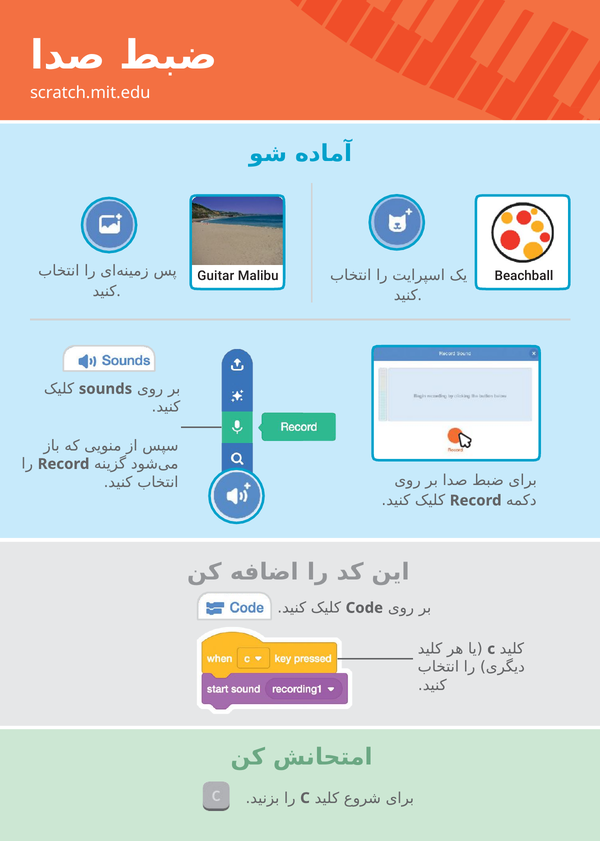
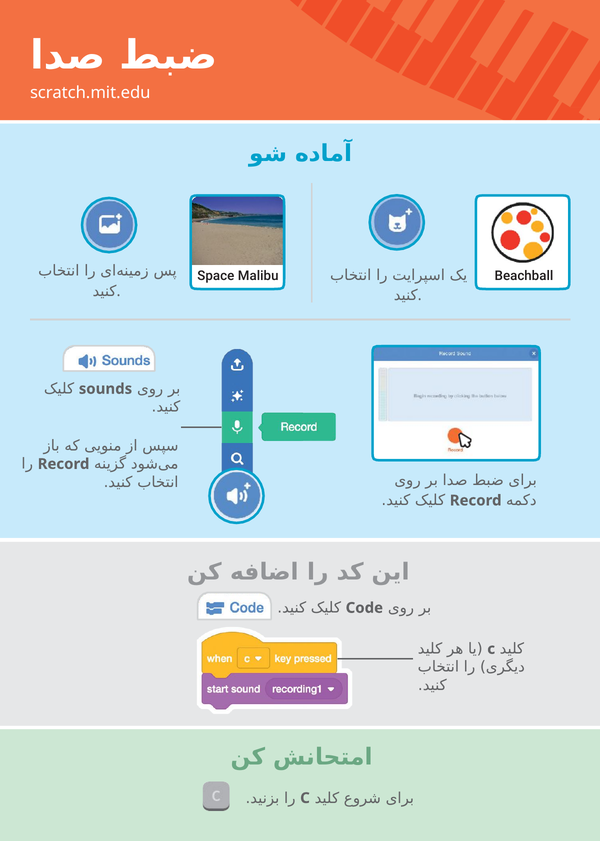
Guitar: Guitar -> Space (216, 275)
